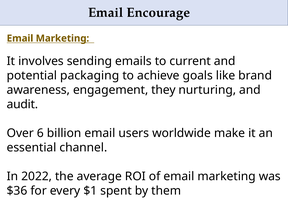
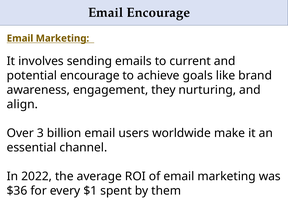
potential packaging: packaging -> encourage (90, 76)
audit: audit -> align (22, 104)
6: 6 -> 3 (40, 133)
